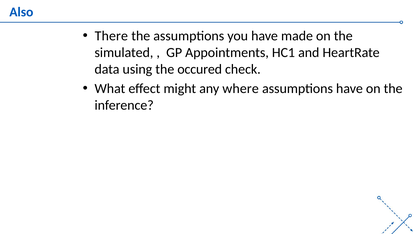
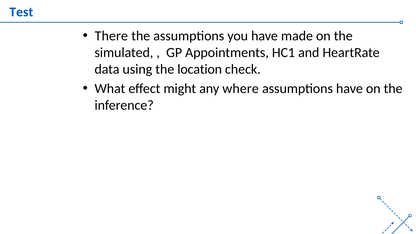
Also: Also -> Test (21, 12)
occured: occured -> location (200, 69)
